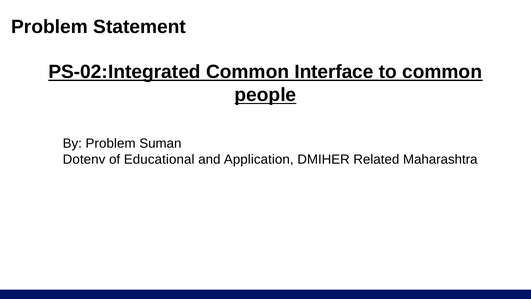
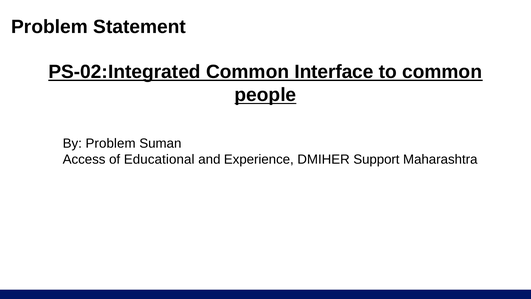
Dotenv: Dotenv -> Access (84, 159)
Application: Application -> Experience (259, 159)
Related: Related -> Support (376, 159)
